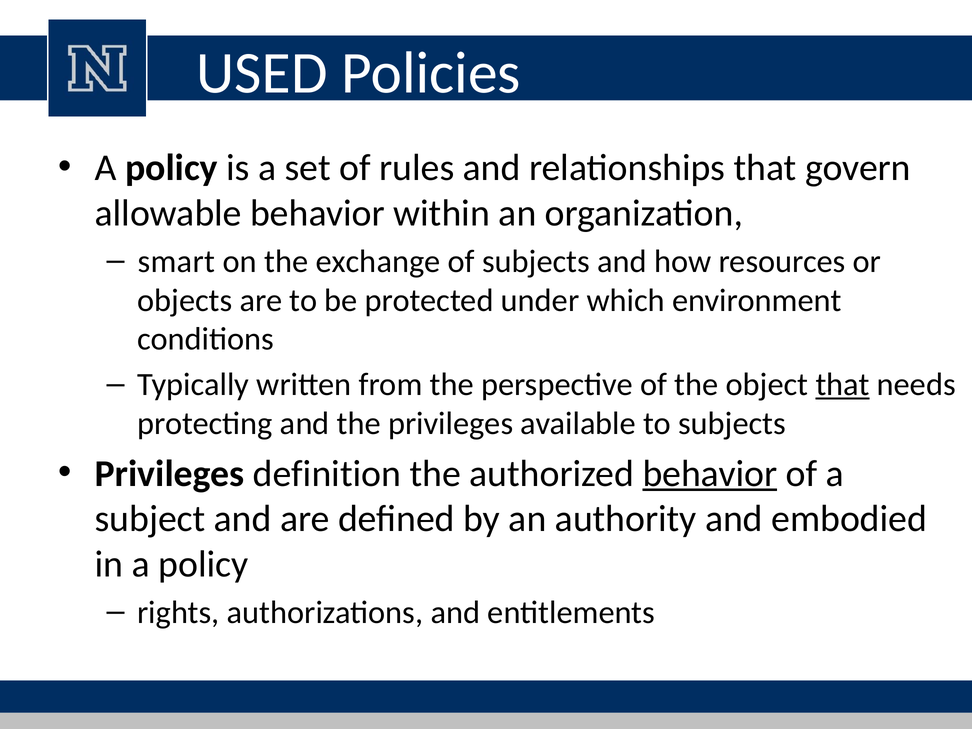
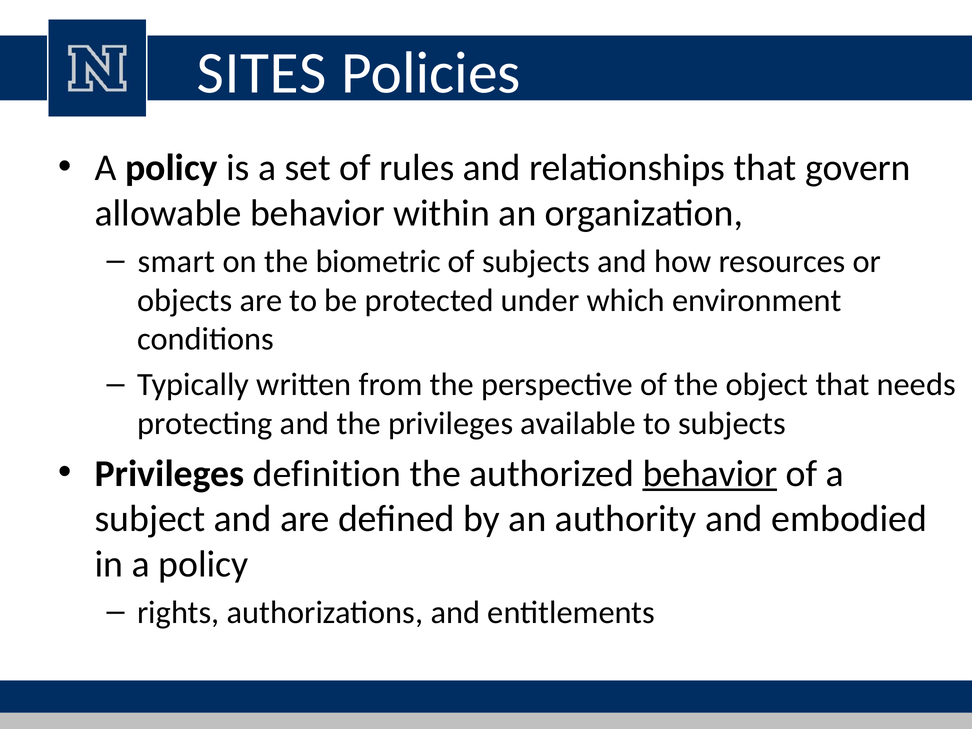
USED: USED -> SITES (262, 73)
exchange: exchange -> biometric (378, 262)
that underline: present -> none (843, 385)
